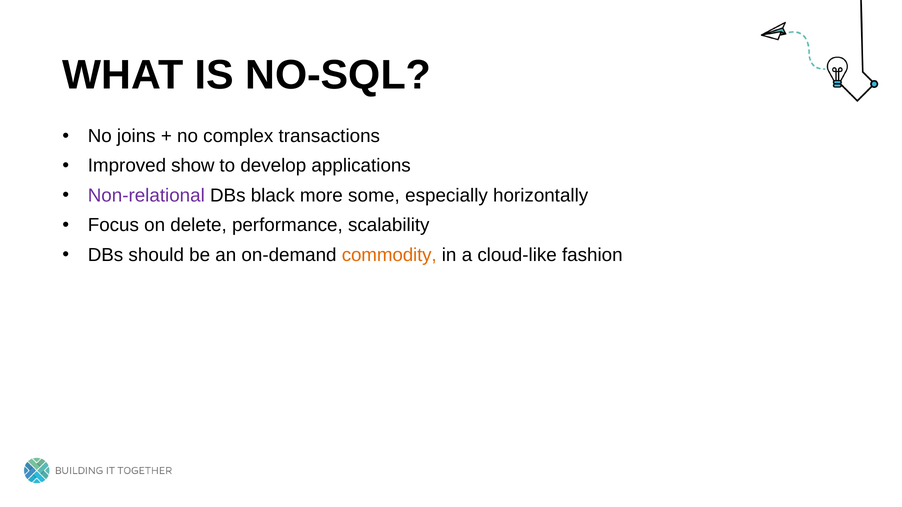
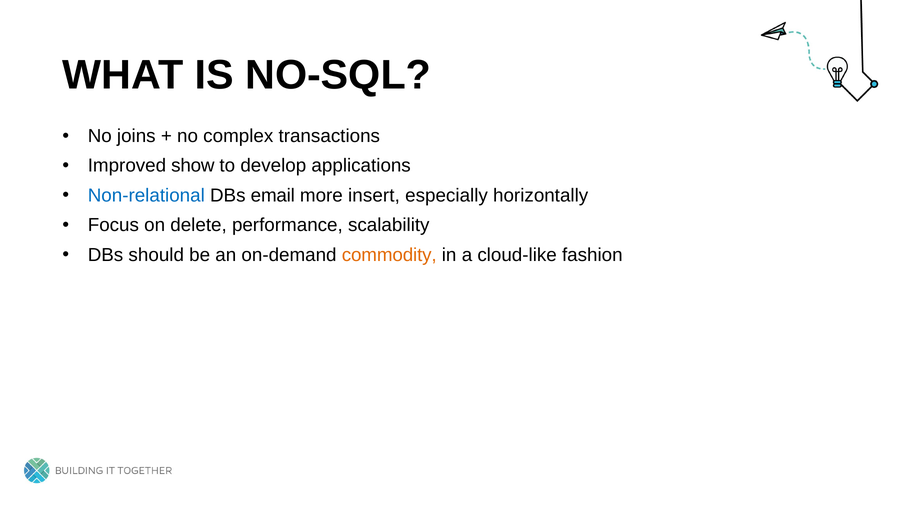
Non-relational colour: purple -> blue (146, 196)
black: black -> email (273, 196)
some: some -> insert (374, 196)
